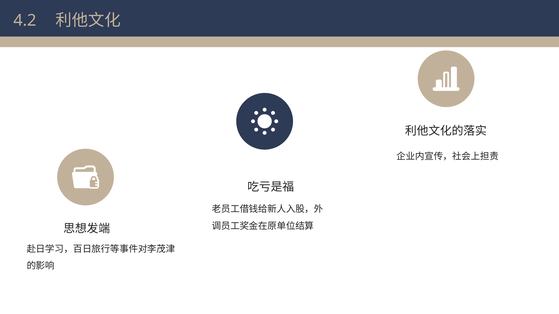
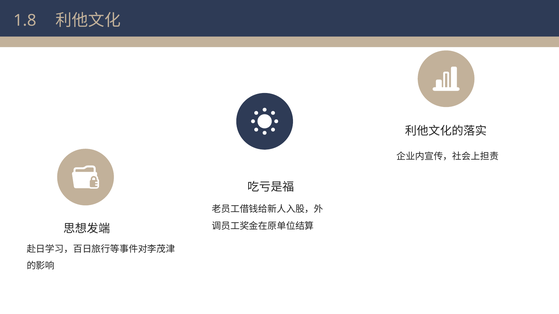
4.2: 4.2 -> 1.8 (25, 20)
